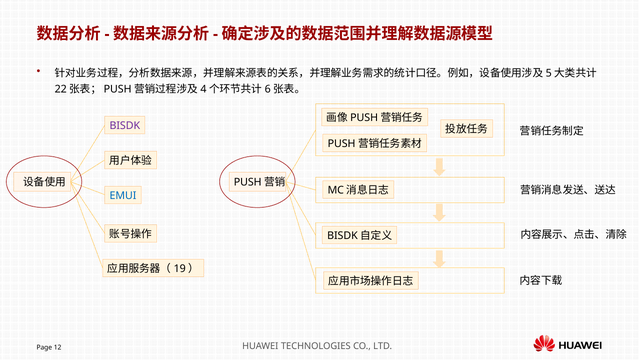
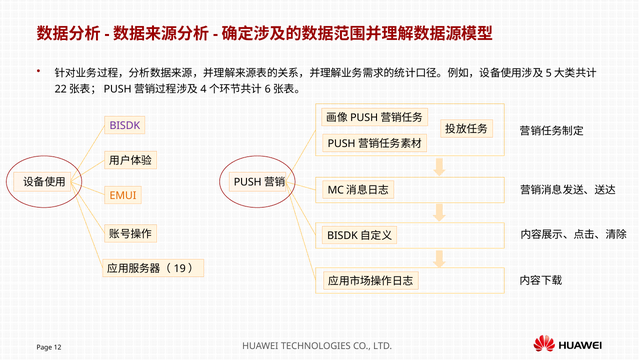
EMUI colour: blue -> orange (123, 195)
